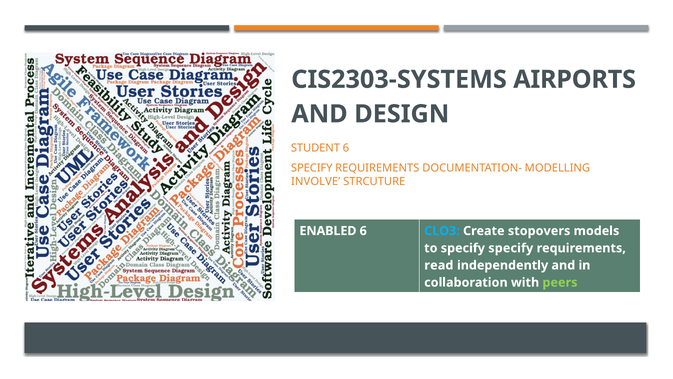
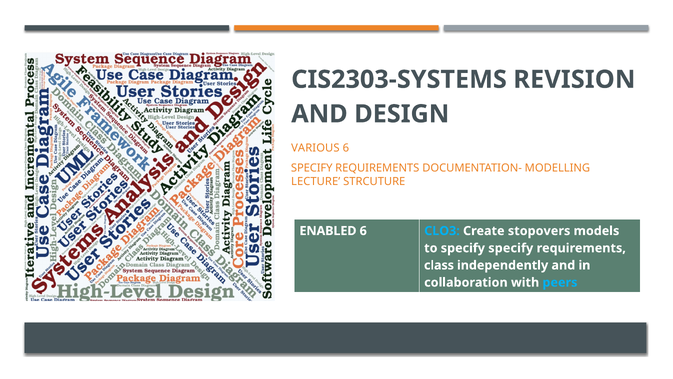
AIRPORTS: AIRPORTS -> REVISION (574, 79)
STUDENT: STUDENT -> VARIOUS (315, 148)
INVOLVE: INVOLVE -> LECTURE (316, 181)
read: read -> class (439, 265)
peers colour: light green -> light blue (560, 282)
